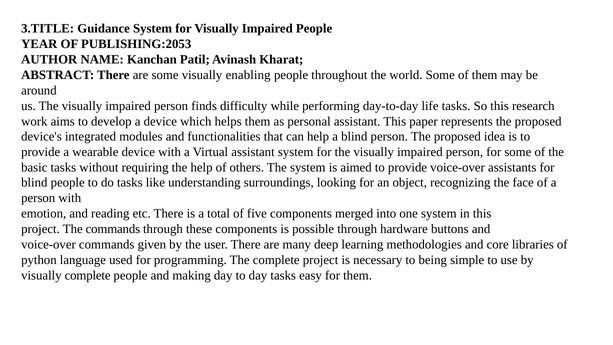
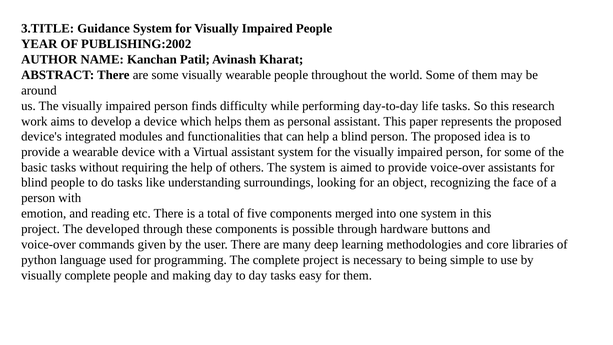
PUBLISHING:2053: PUBLISHING:2053 -> PUBLISHING:2002 (136, 44)
visually enabling: enabling -> wearable (248, 75)
The commands: commands -> developed (113, 229)
